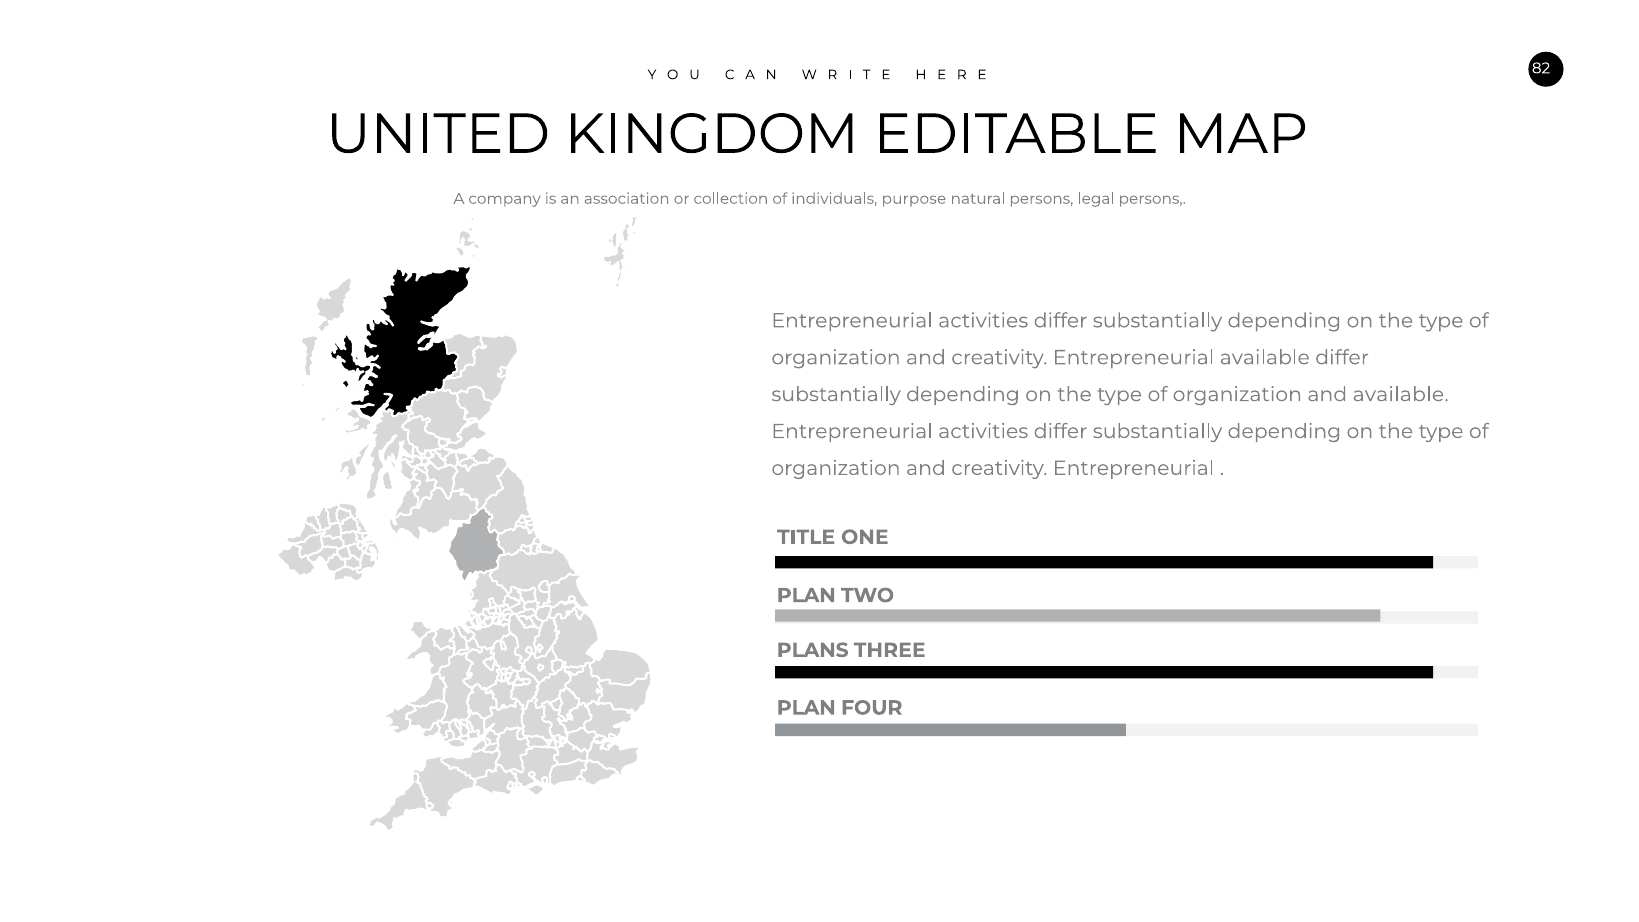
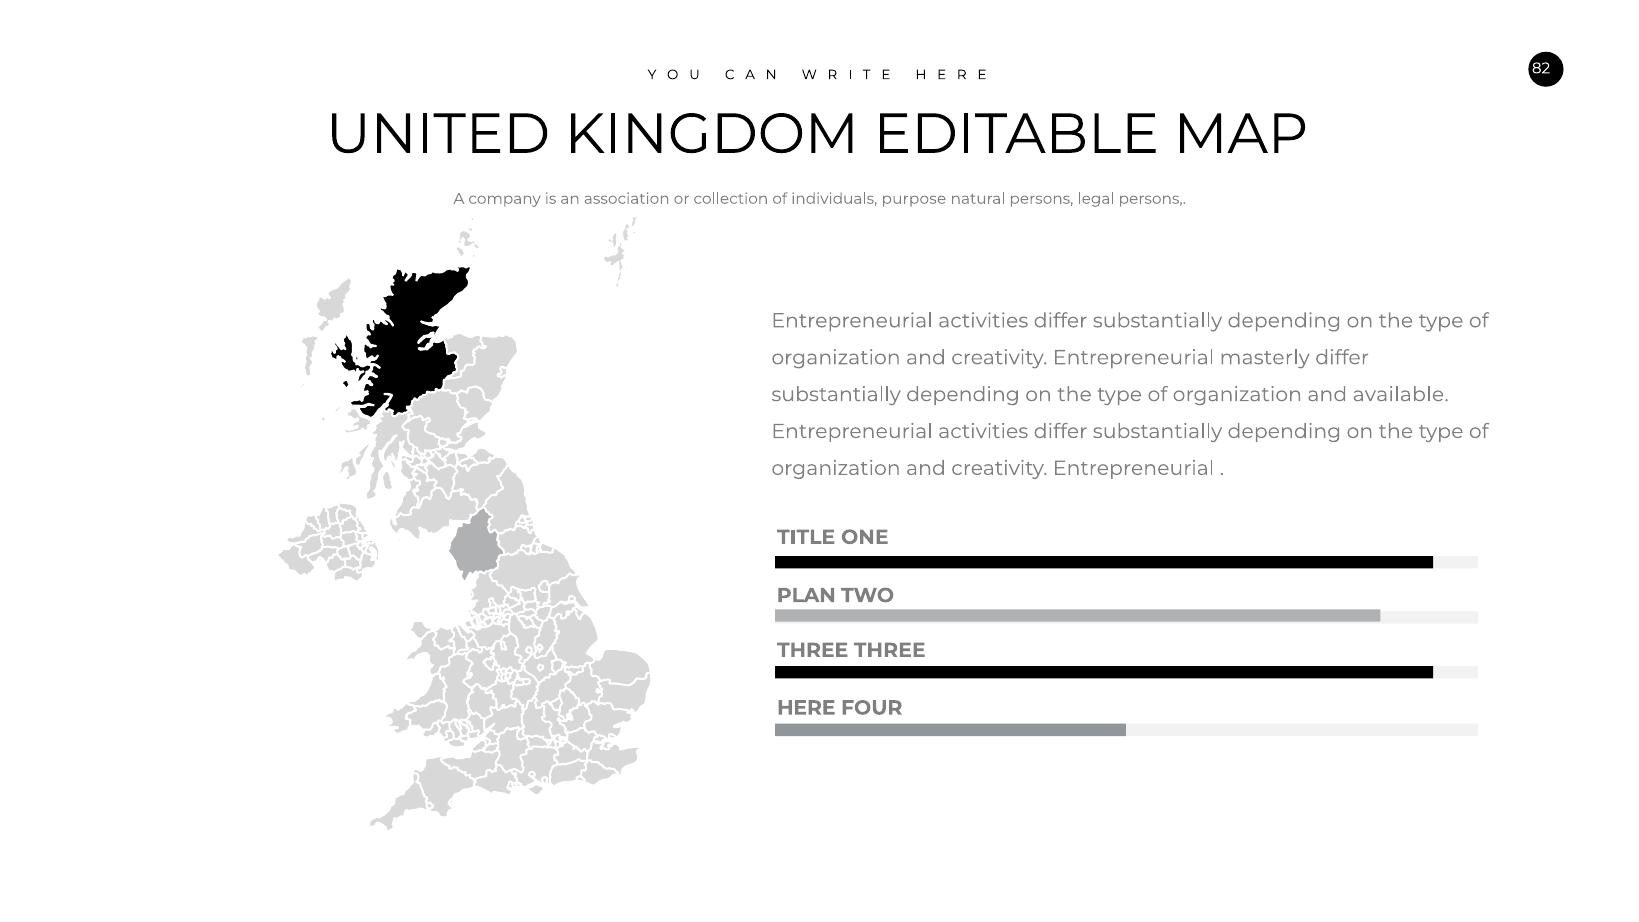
Entrepreneurial available: available -> masterly (1265, 358)
PLANS: PLANS -> THREE (813, 650)
PLAN: PLAN -> HERE (806, 708)
